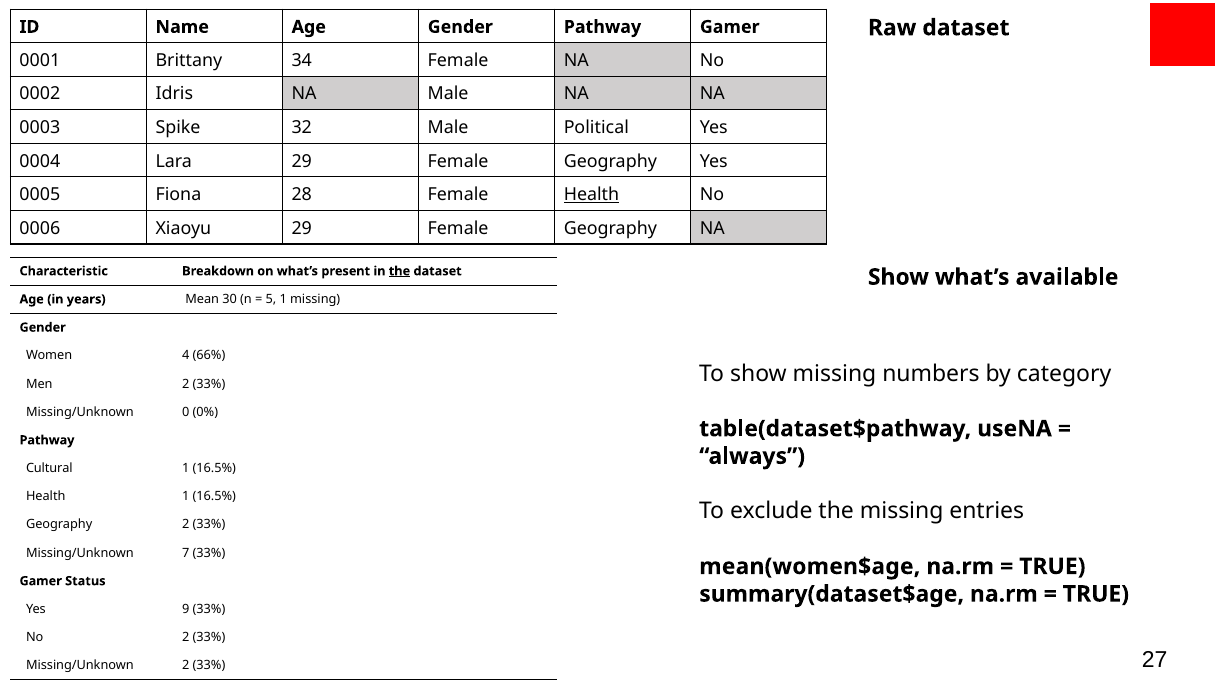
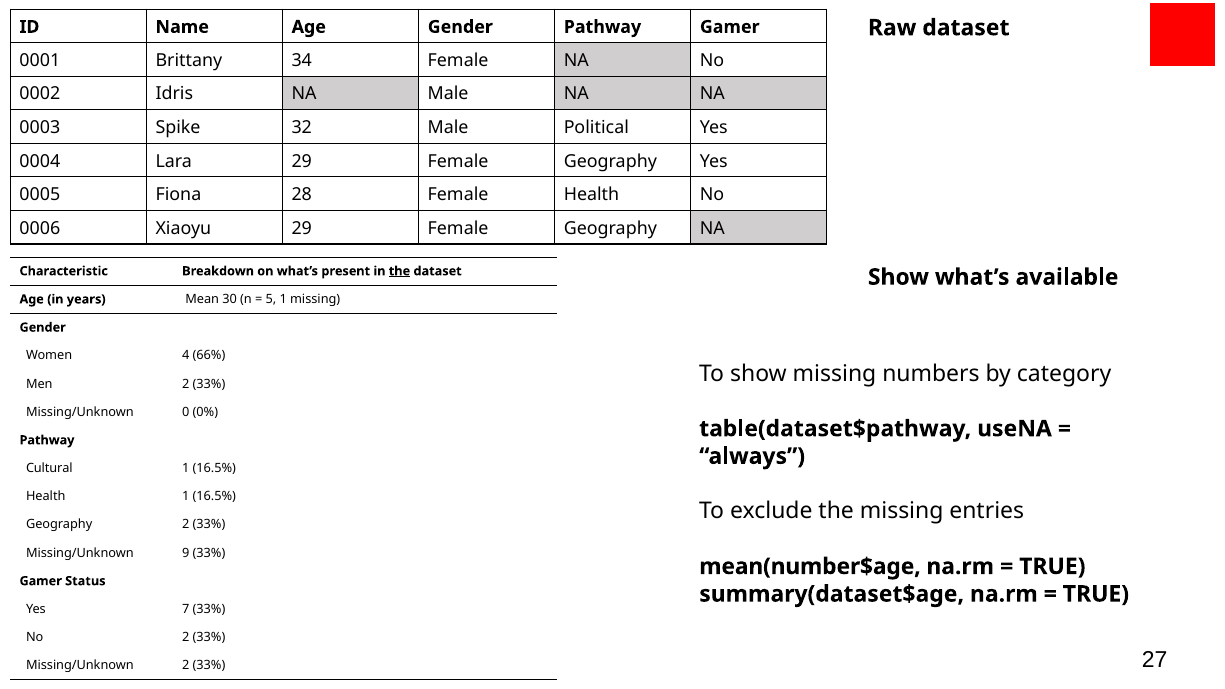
Health underline: present -> none (592, 195)
7: 7 -> 9 (186, 553)
mean(women$age: mean(women$age -> mean(number$age (810, 567)
9: 9 -> 7 (186, 609)
